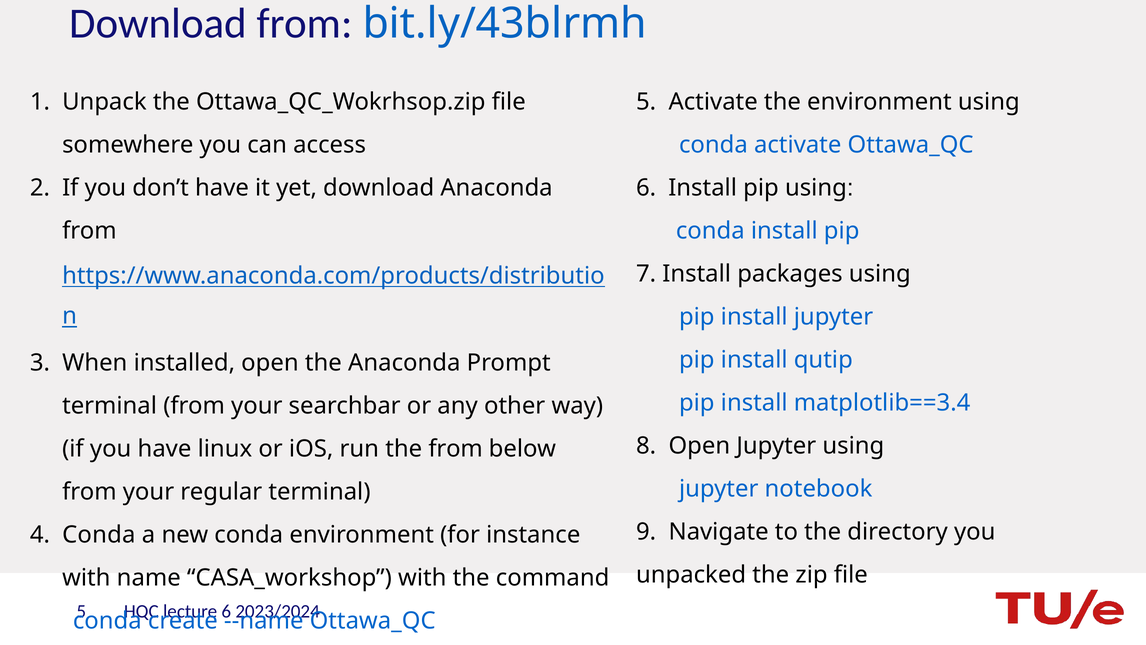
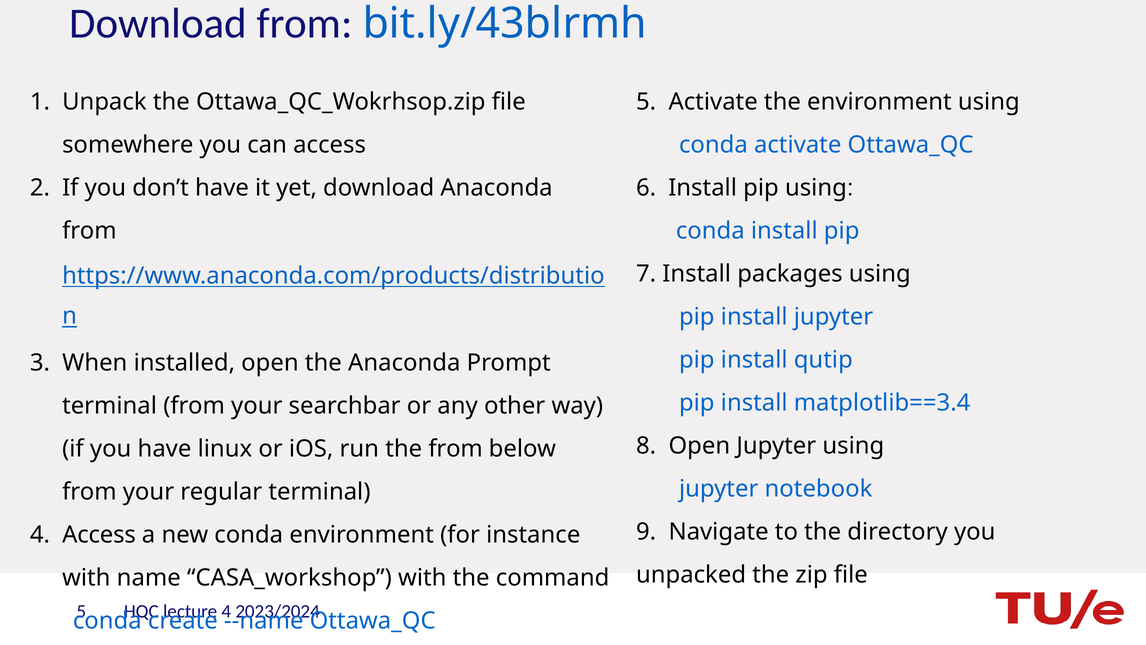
Conda: Conda -> Access (99, 535)
6: 6 -> 4 (226, 611)
